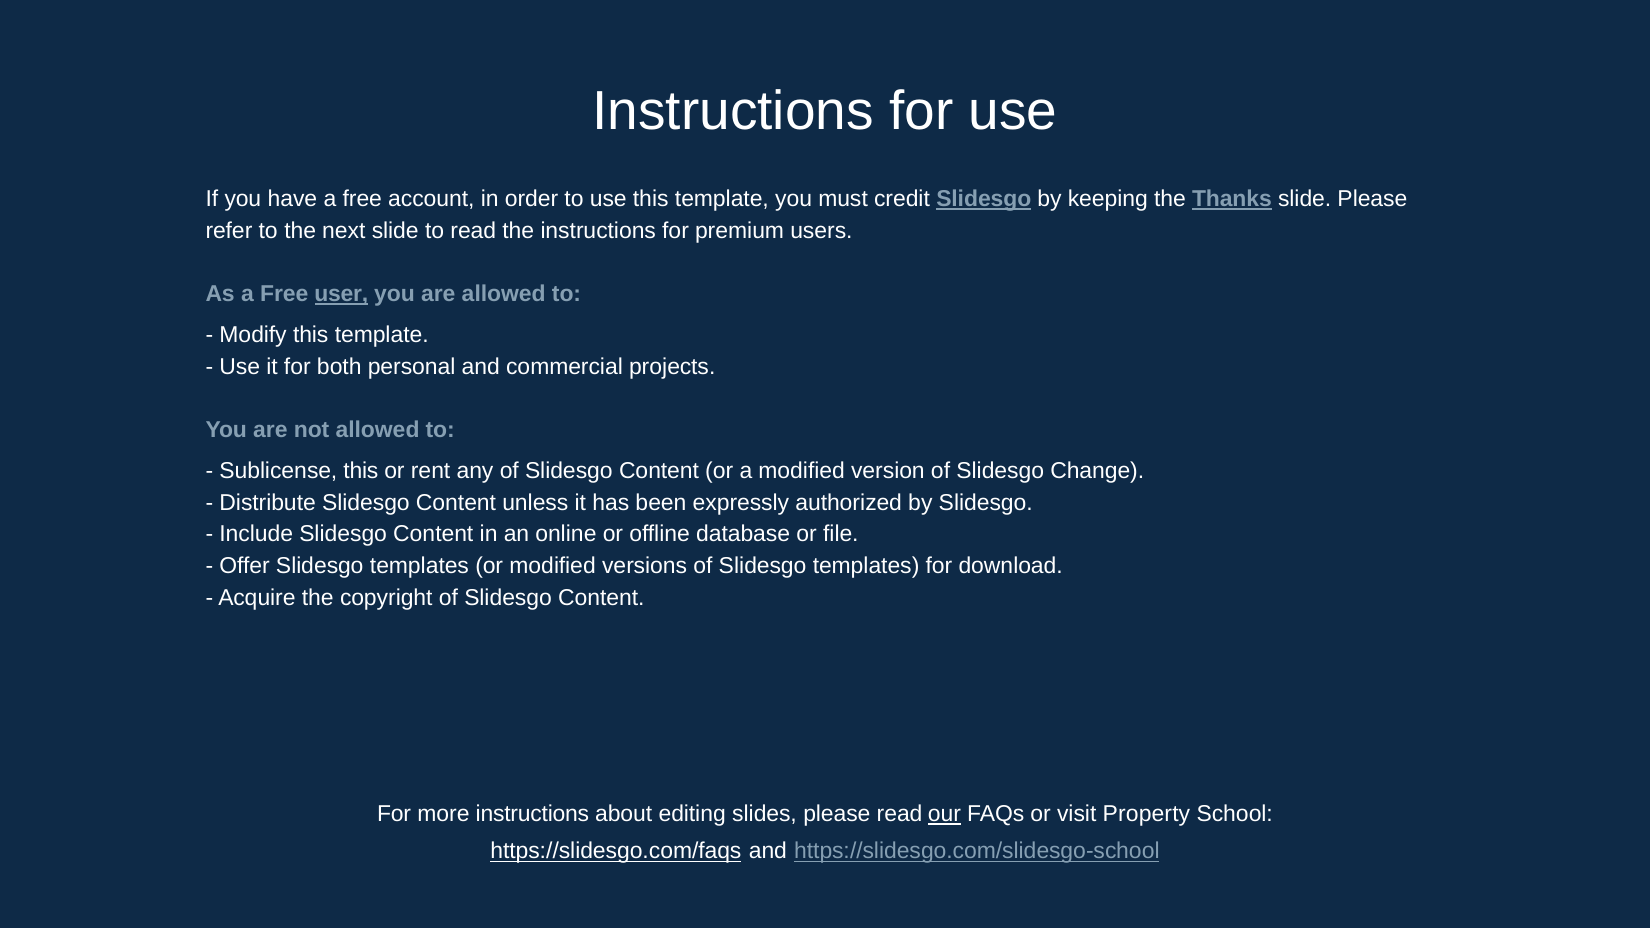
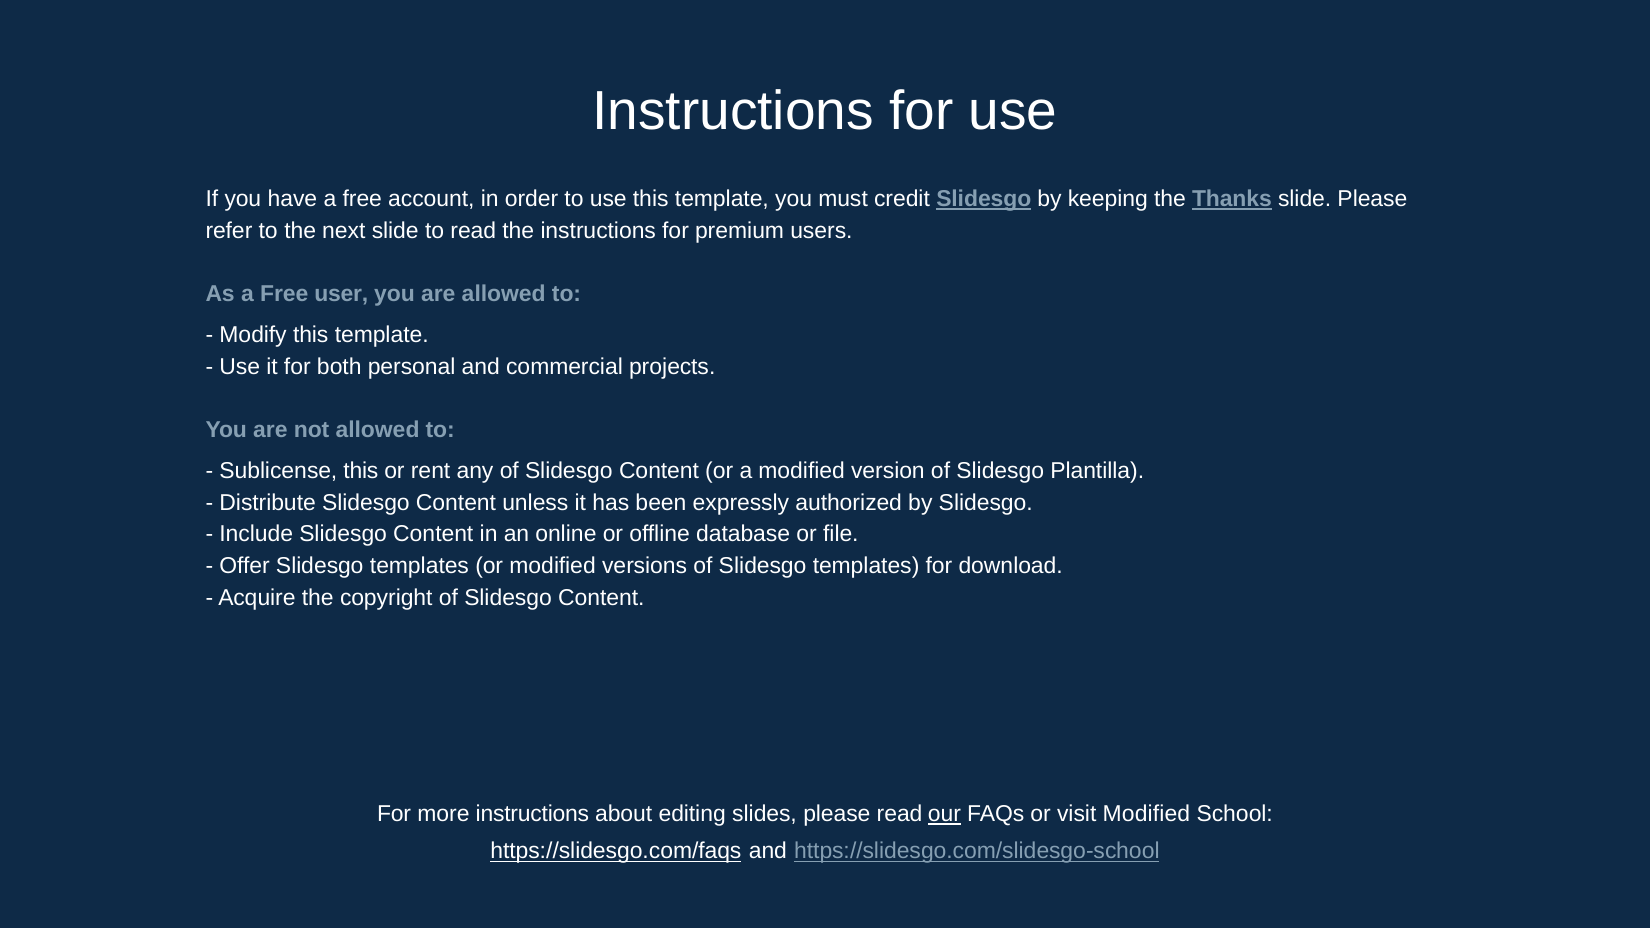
user underline: present -> none (341, 294)
Change: Change -> Plantilla (1097, 471)
visit Property: Property -> Modified (1146, 814)
